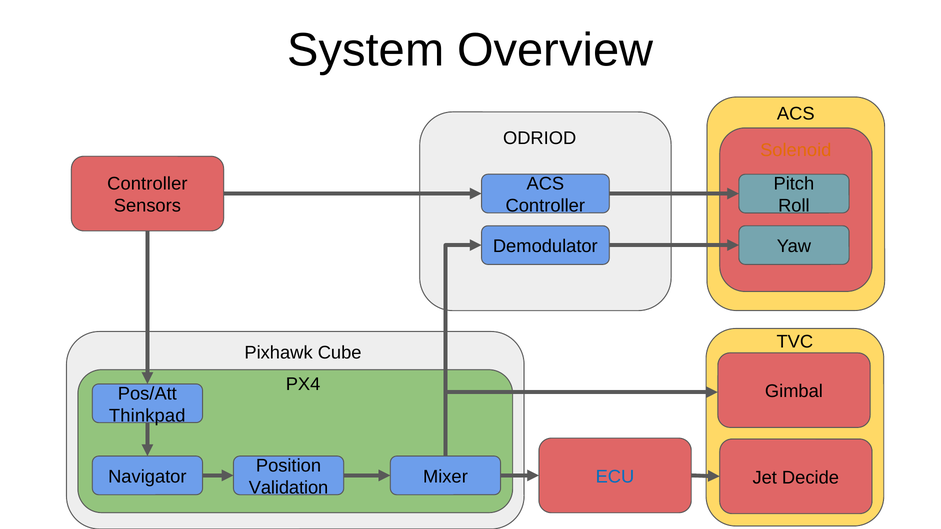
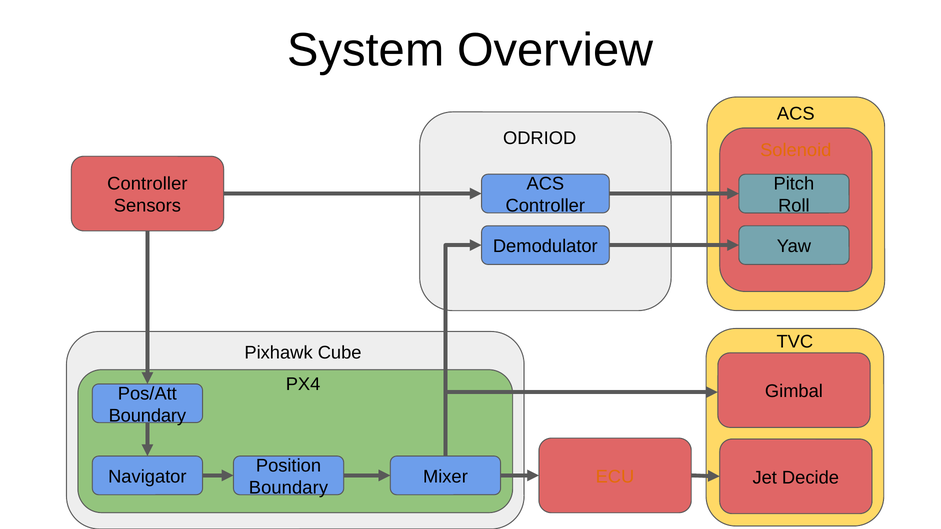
Thinkpad: Thinkpad -> Boundary (147, 416)
ECU colour: blue -> orange (615, 477)
Validation: Validation -> Boundary (288, 488)
